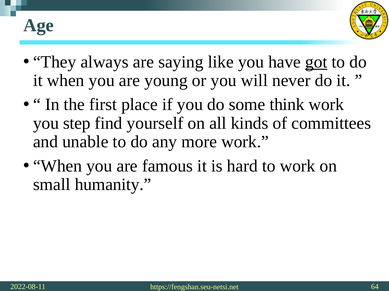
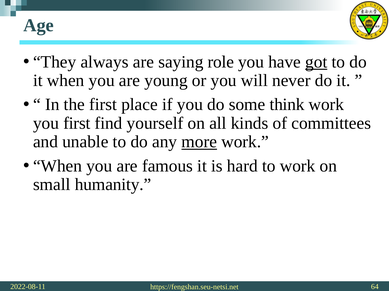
like: like -> role (221, 62)
you step: step -> first (77, 123)
more underline: none -> present (199, 142)
